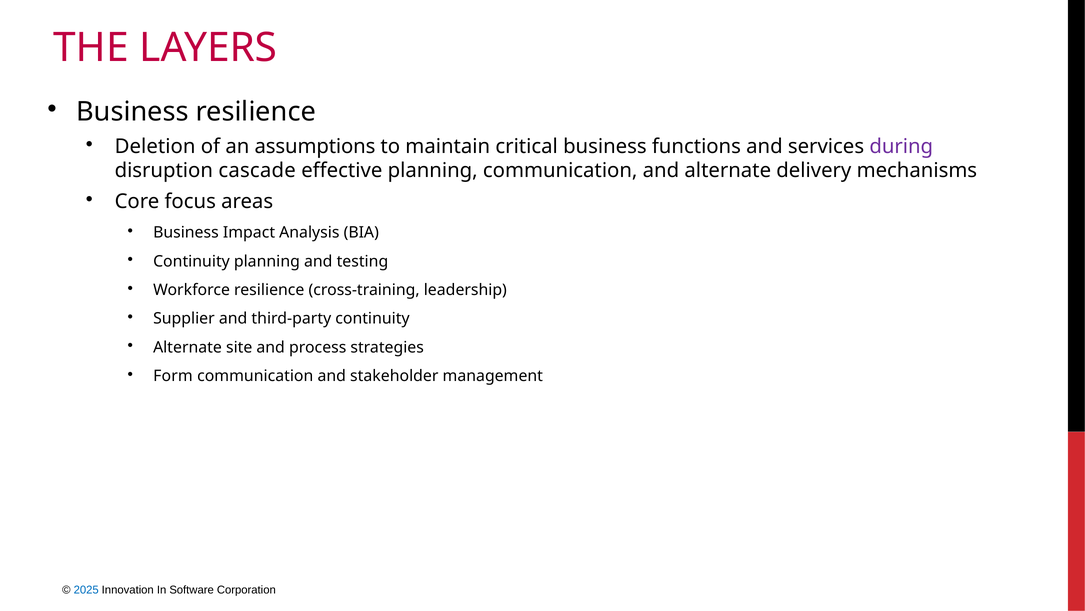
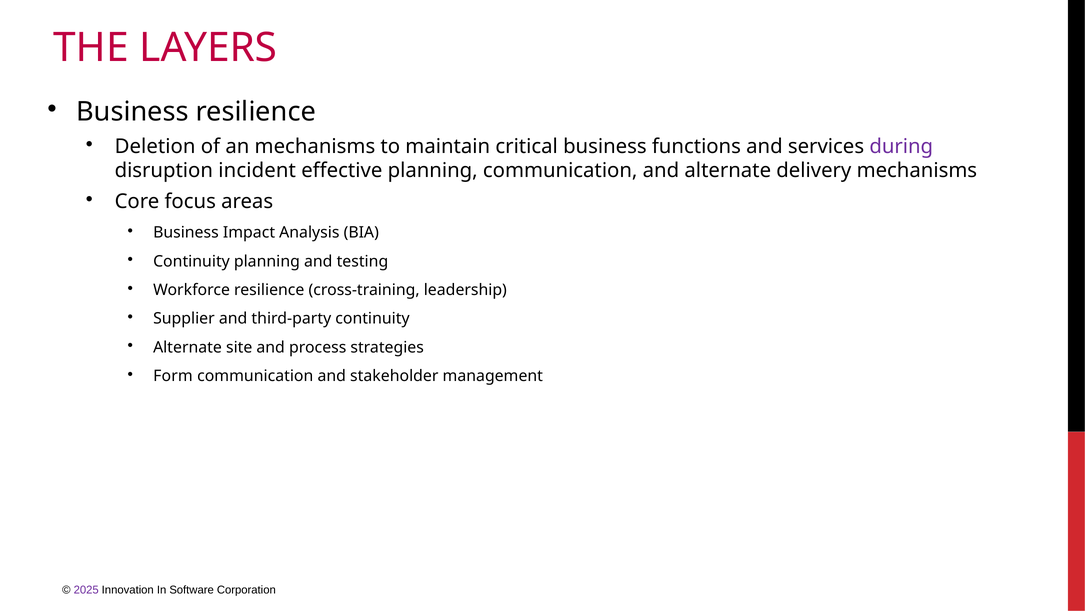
an assumptions: assumptions -> mechanisms (315, 146)
cascade: cascade -> incident (257, 171)
2025 colour: blue -> purple (86, 589)
